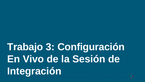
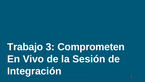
Configuración: Configuración -> Comprometen (91, 47)
